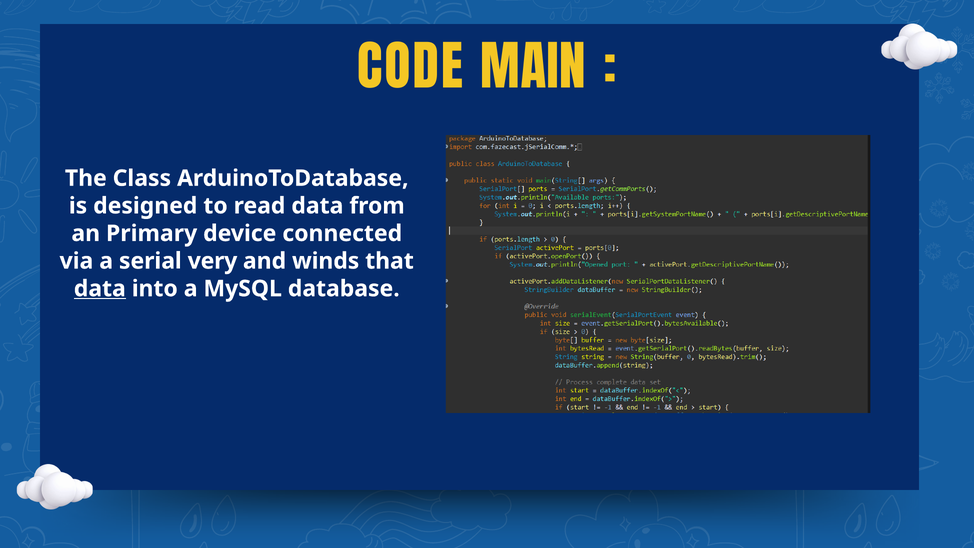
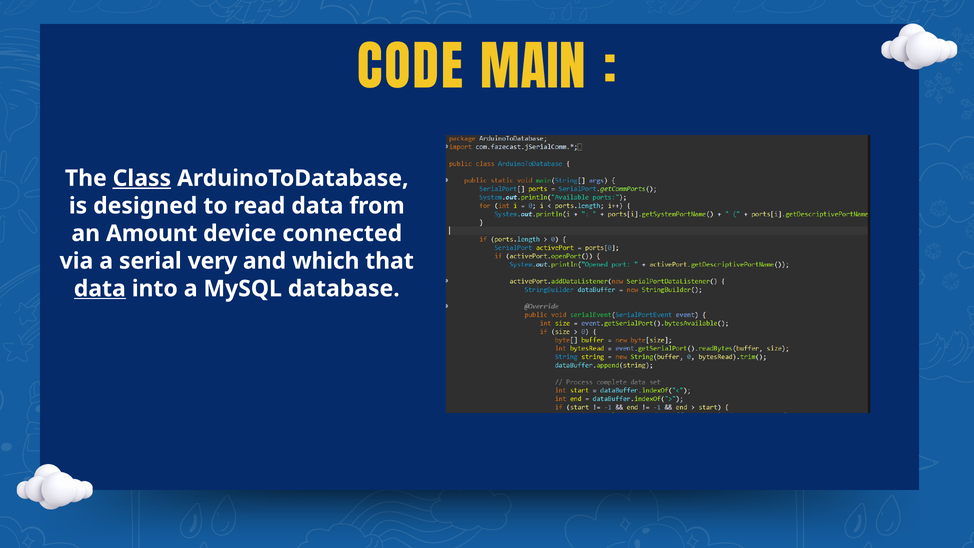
Class underline: none -> present (142, 178)
Primary: Primary -> Amount (152, 233)
winds: winds -> which (326, 261)
